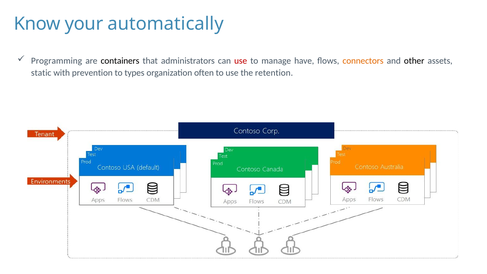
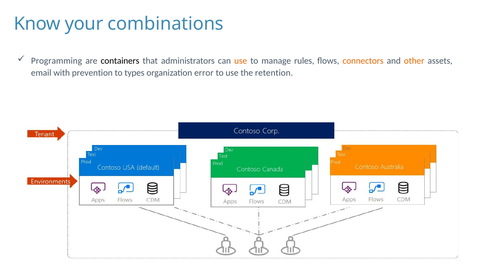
automatically: automatically -> combinations (166, 24)
use colour: red -> orange (241, 61)
have: have -> rules (304, 61)
other colour: black -> orange (414, 61)
static: static -> email (41, 73)
often: often -> error (204, 73)
